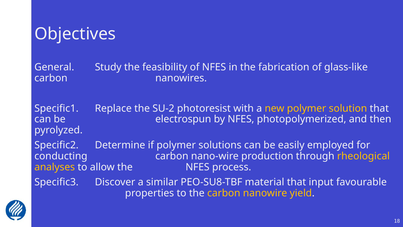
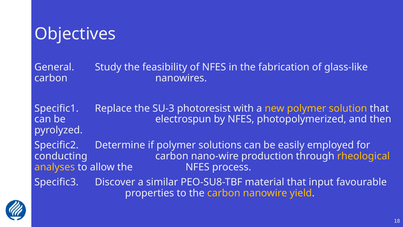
SU-2: SU-2 -> SU-3 (163, 108)
